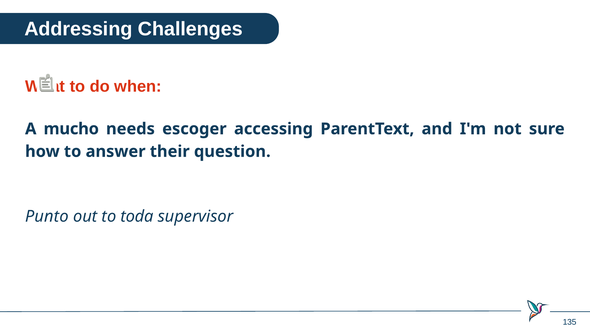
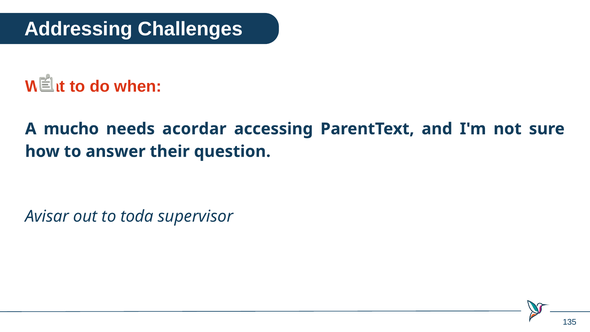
escoger: escoger -> acordar (194, 129)
Punto: Punto -> Avisar (47, 216)
